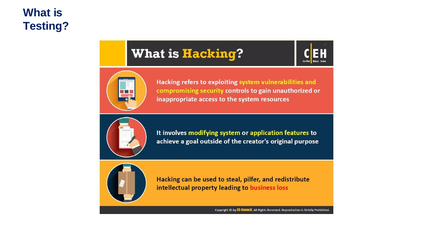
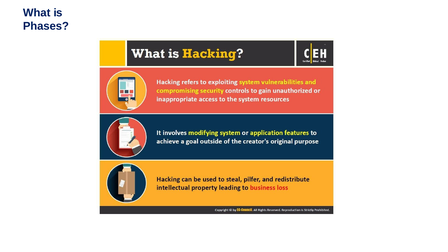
Testing: Testing -> Phases (46, 26)
